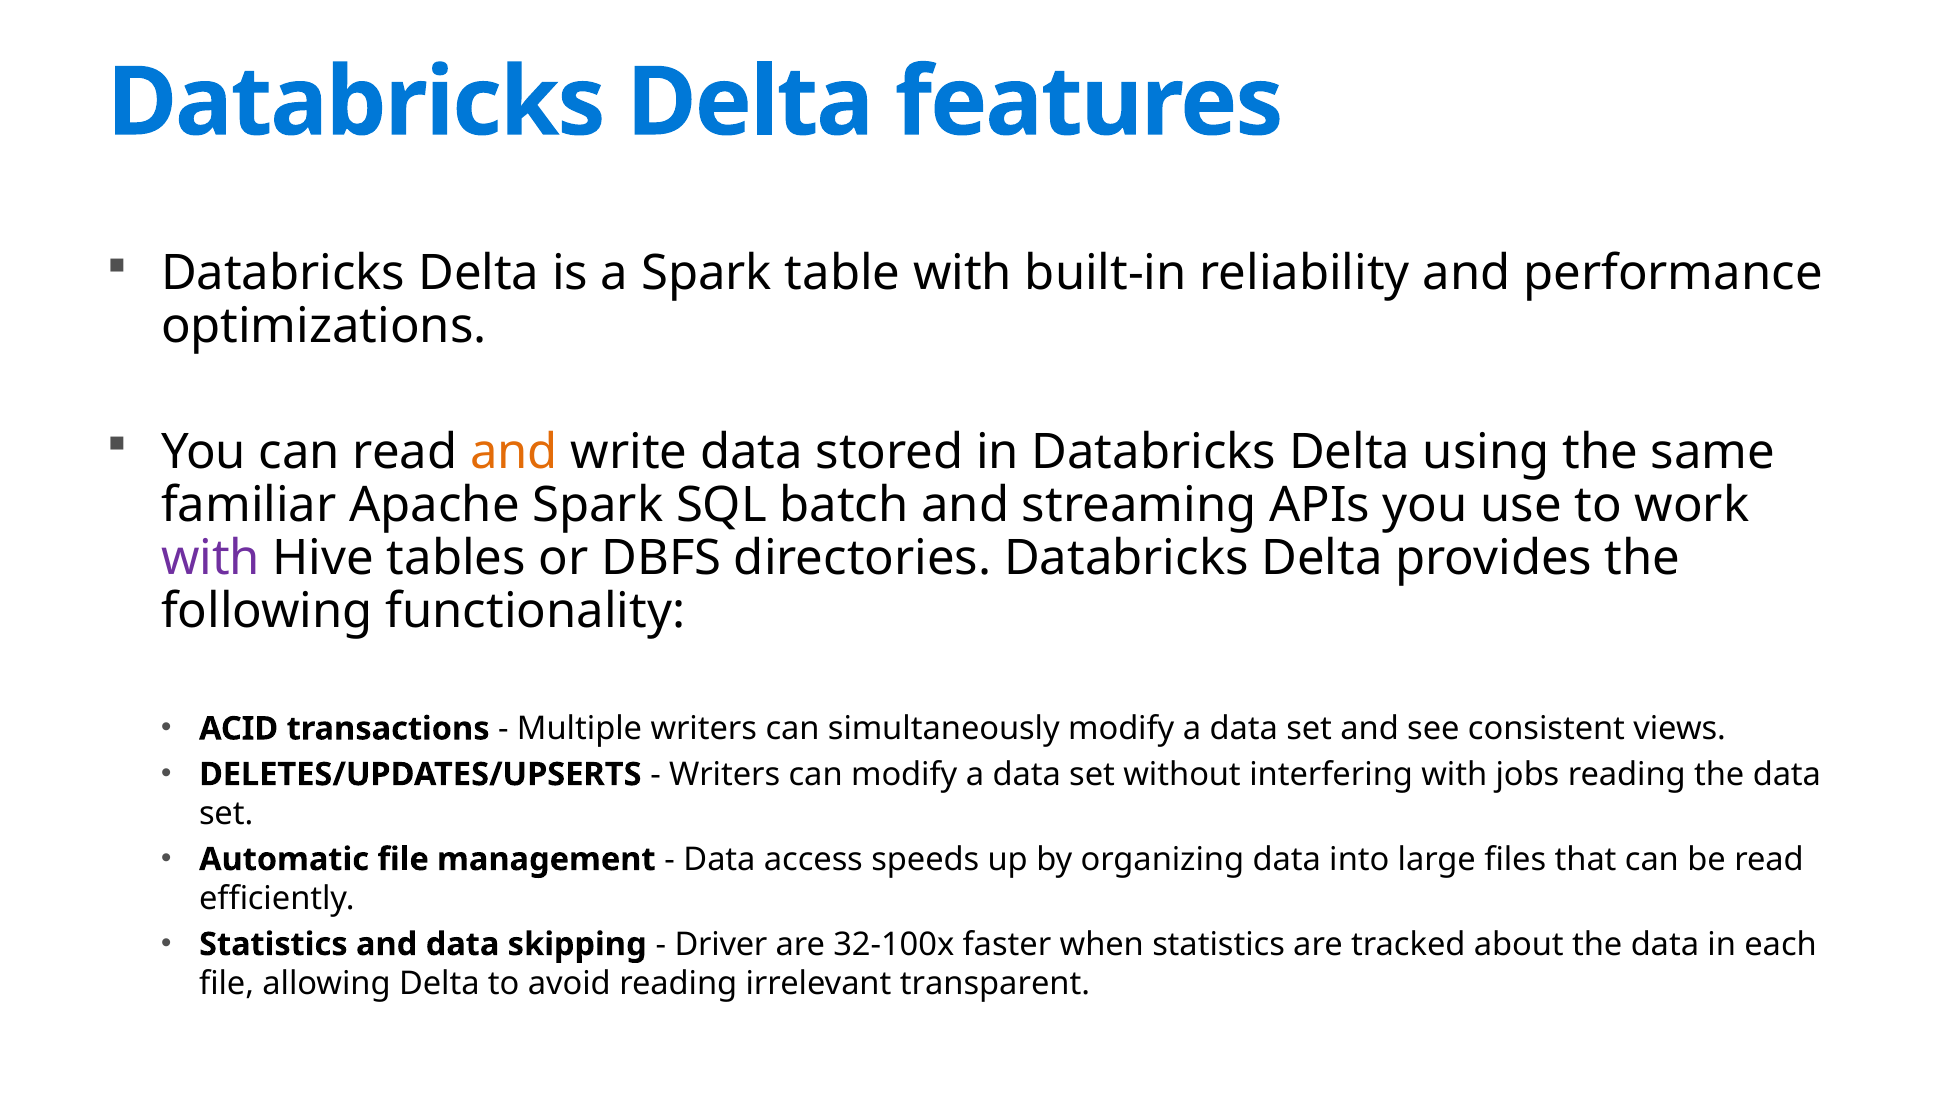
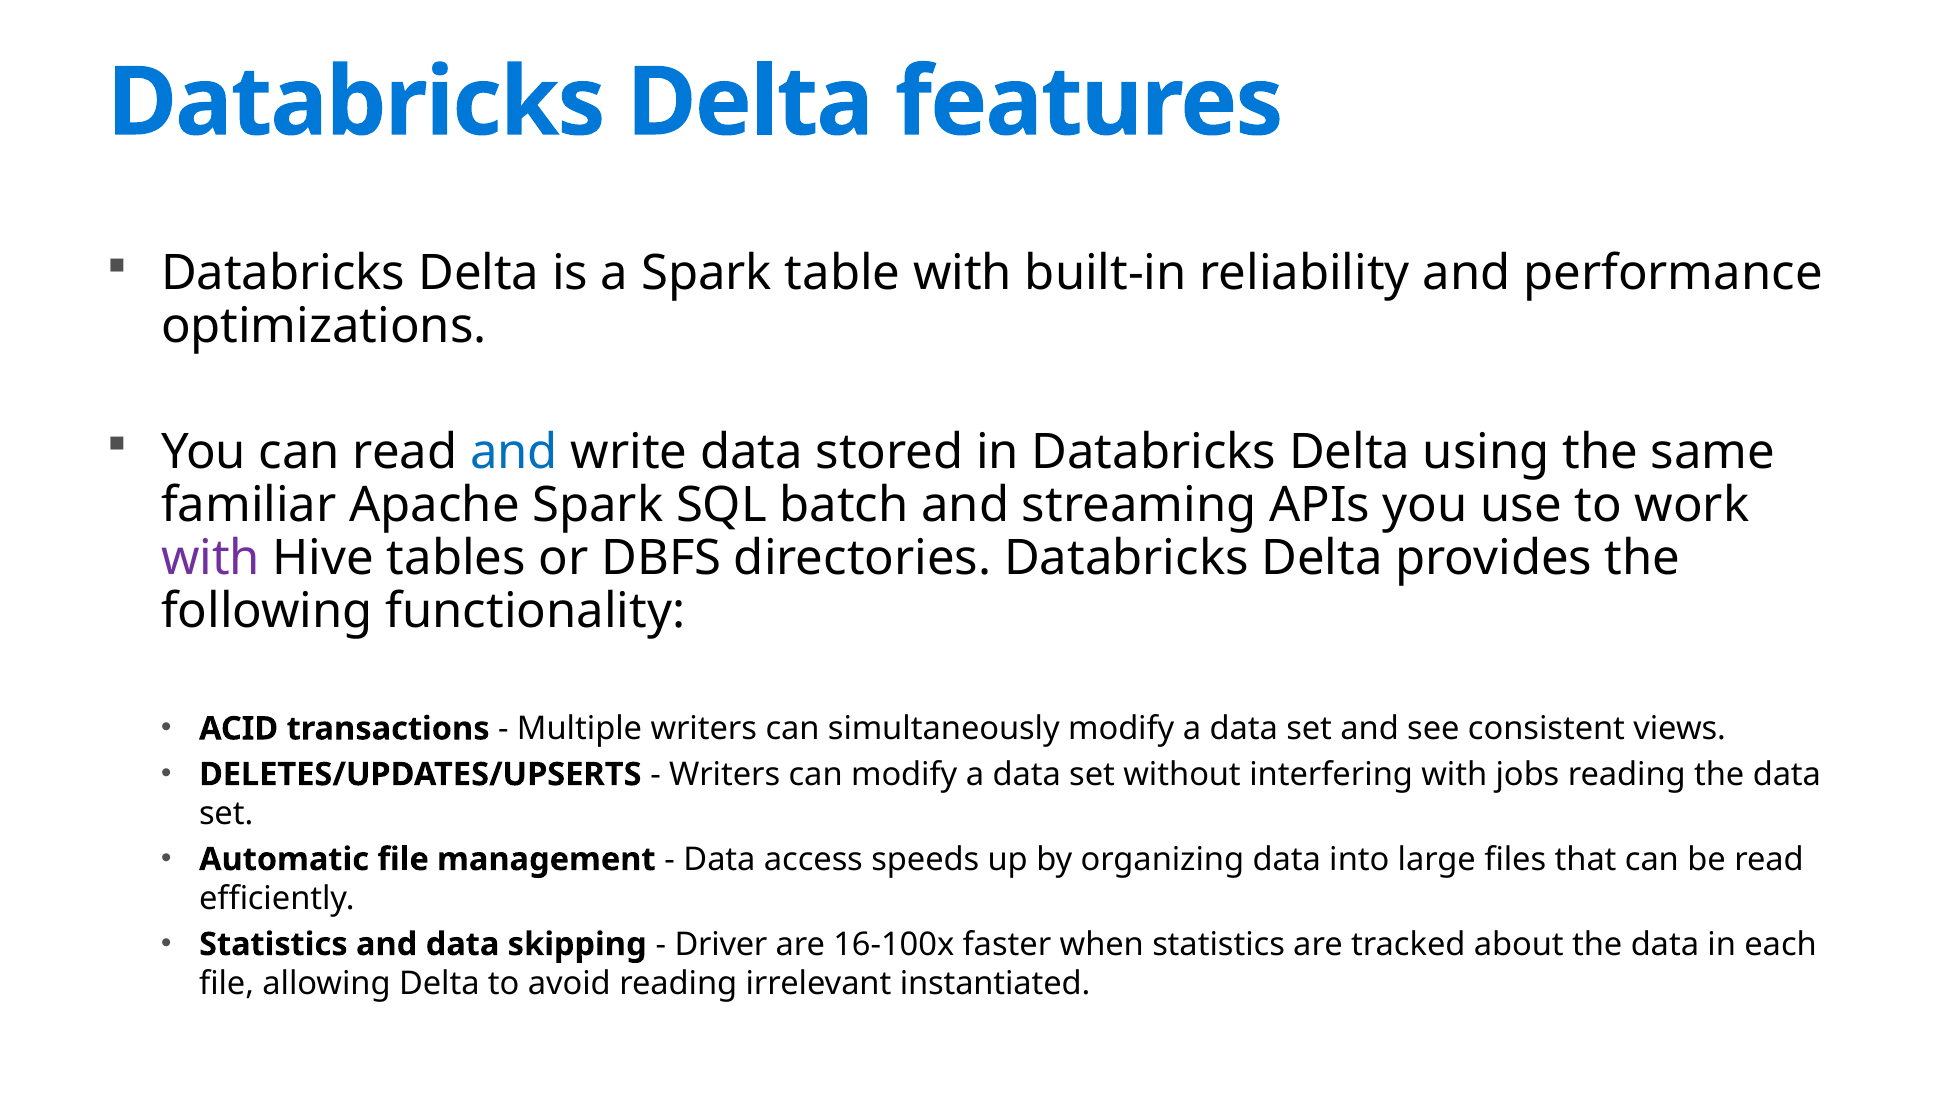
and colour: orange -> blue (514, 452)
32-100x: 32-100x -> 16-100x (894, 944)
transparent: transparent -> instantiated (995, 983)
